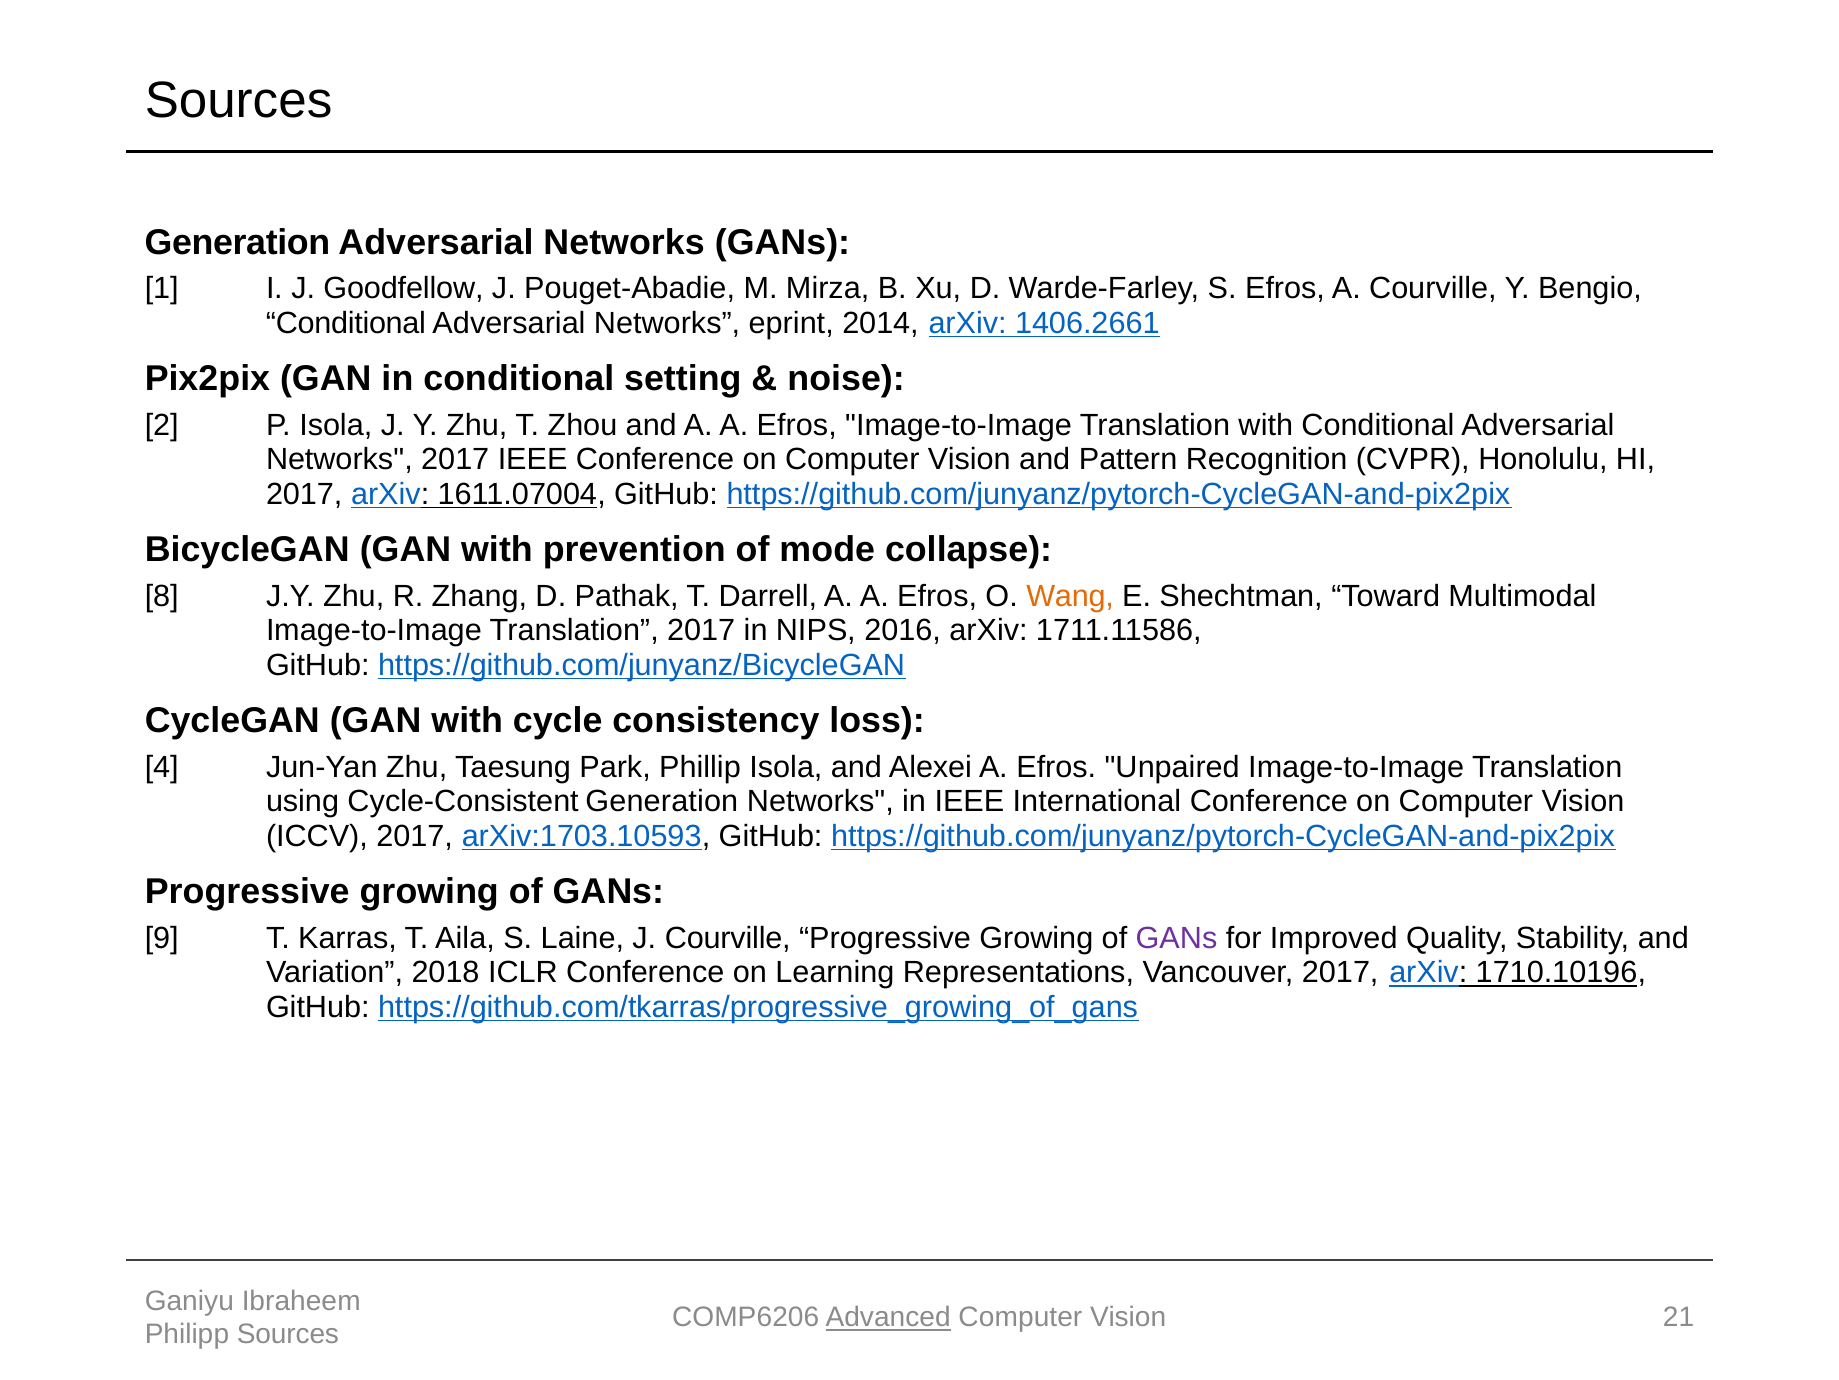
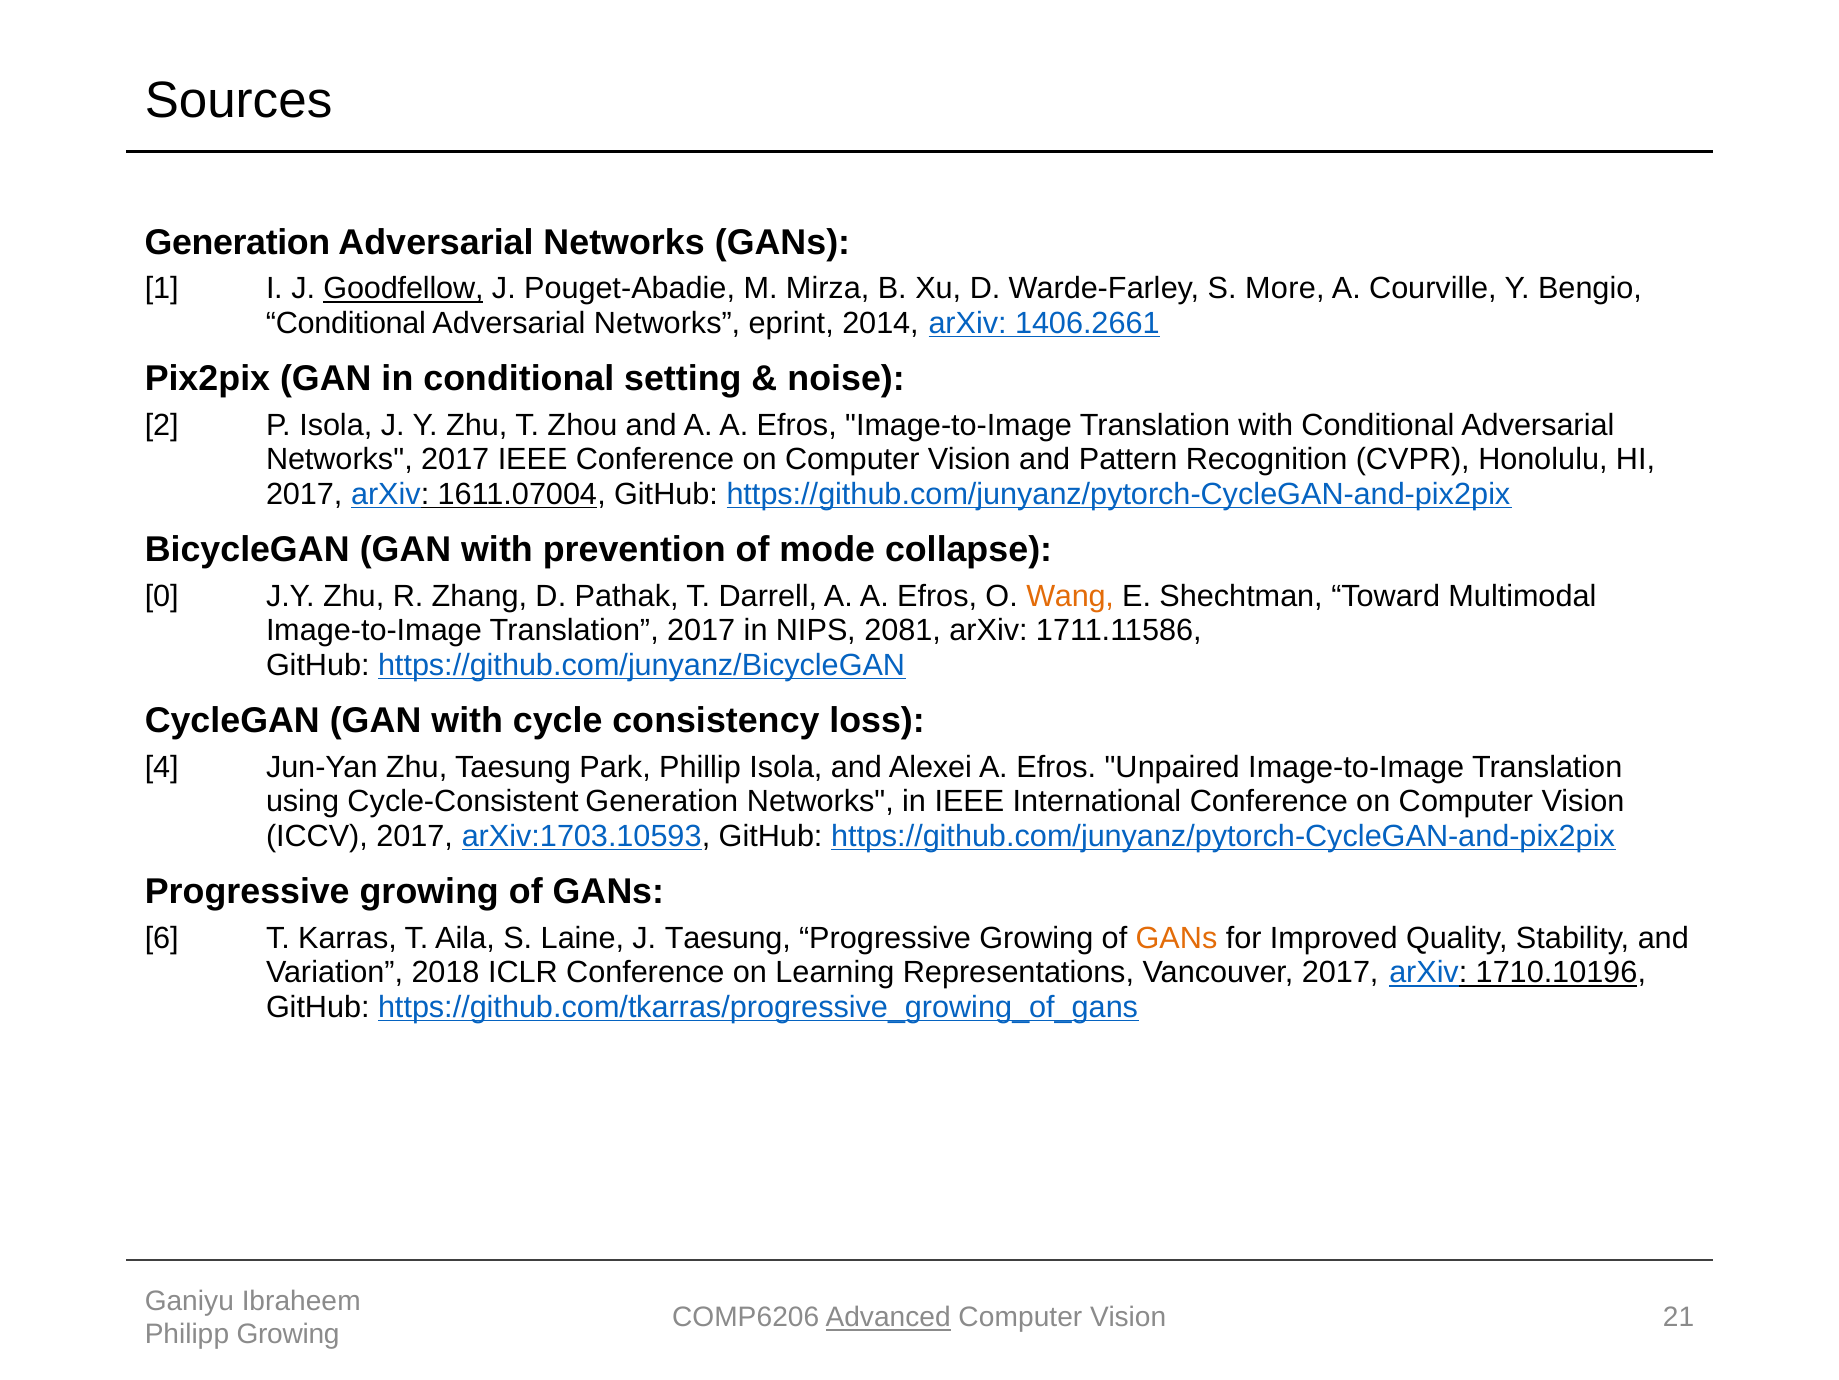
Goodfellow underline: none -> present (403, 289)
S Efros: Efros -> More (1285, 289)
8: 8 -> 0 (162, 596)
2016: 2016 -> 2081 (903, 630)
9: 9 -> 6 (162, 938)
J Courville: Courville -> Taesung (728, 938)
GANs colour: purple -> orange (1176, 938)
Philipp Sources: Sources -> Growing (288, 1334)
